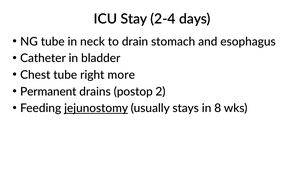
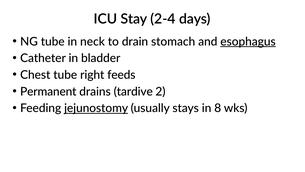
esophagus underline: none -> present (248, 42)
more: more -> feeds (121, 75)
postop: postop -> tardive (133, 91)
